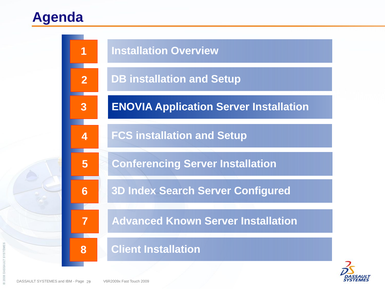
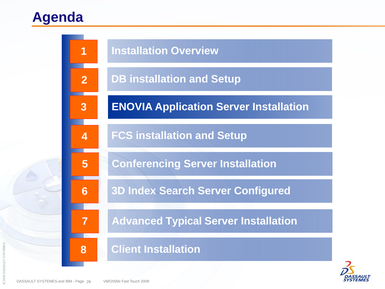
Known: Known -> Typical (184, 221)
